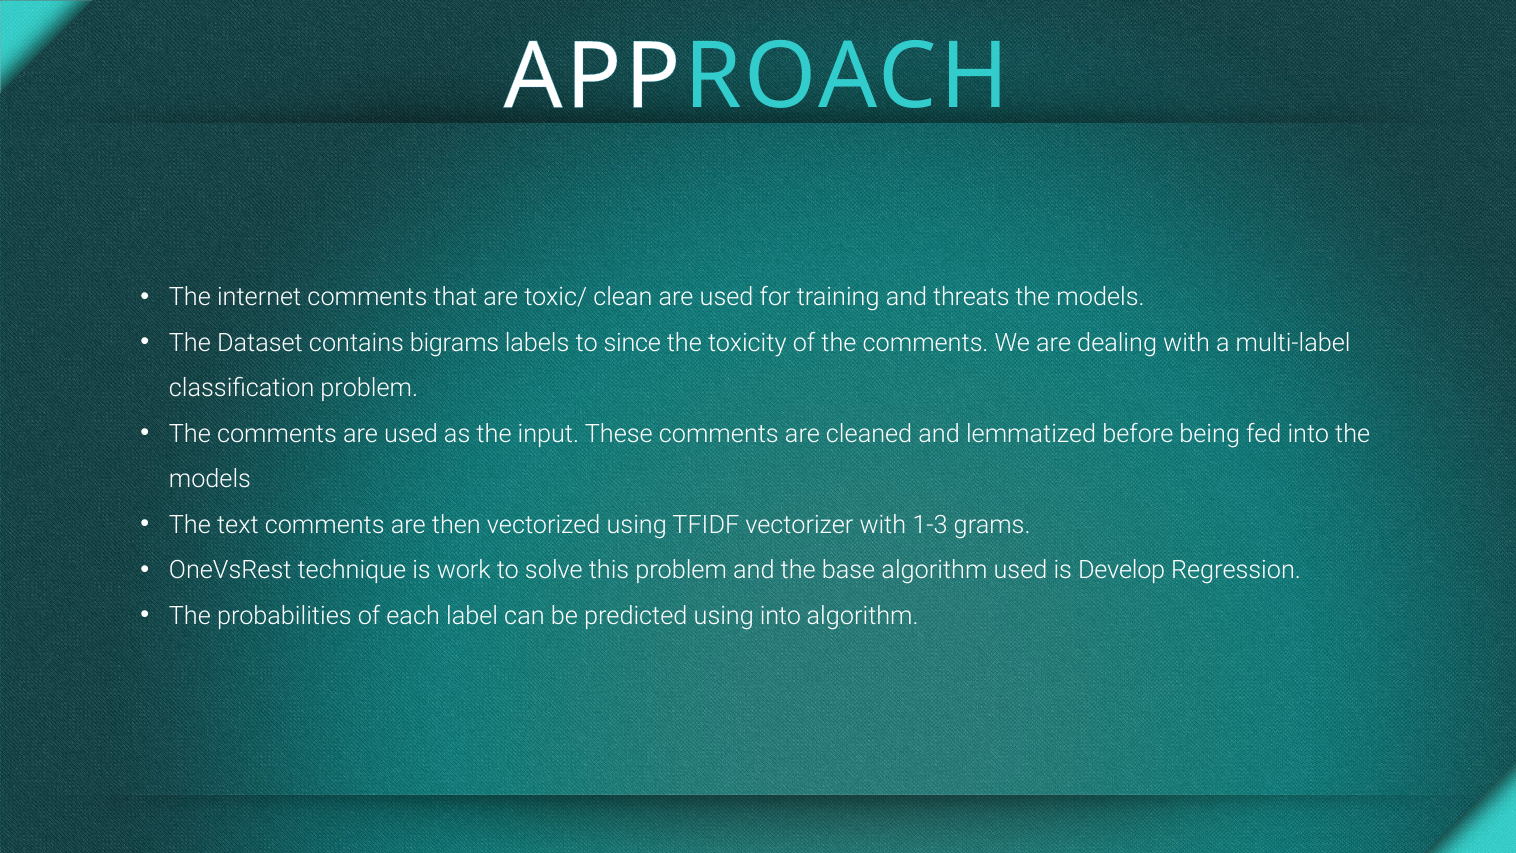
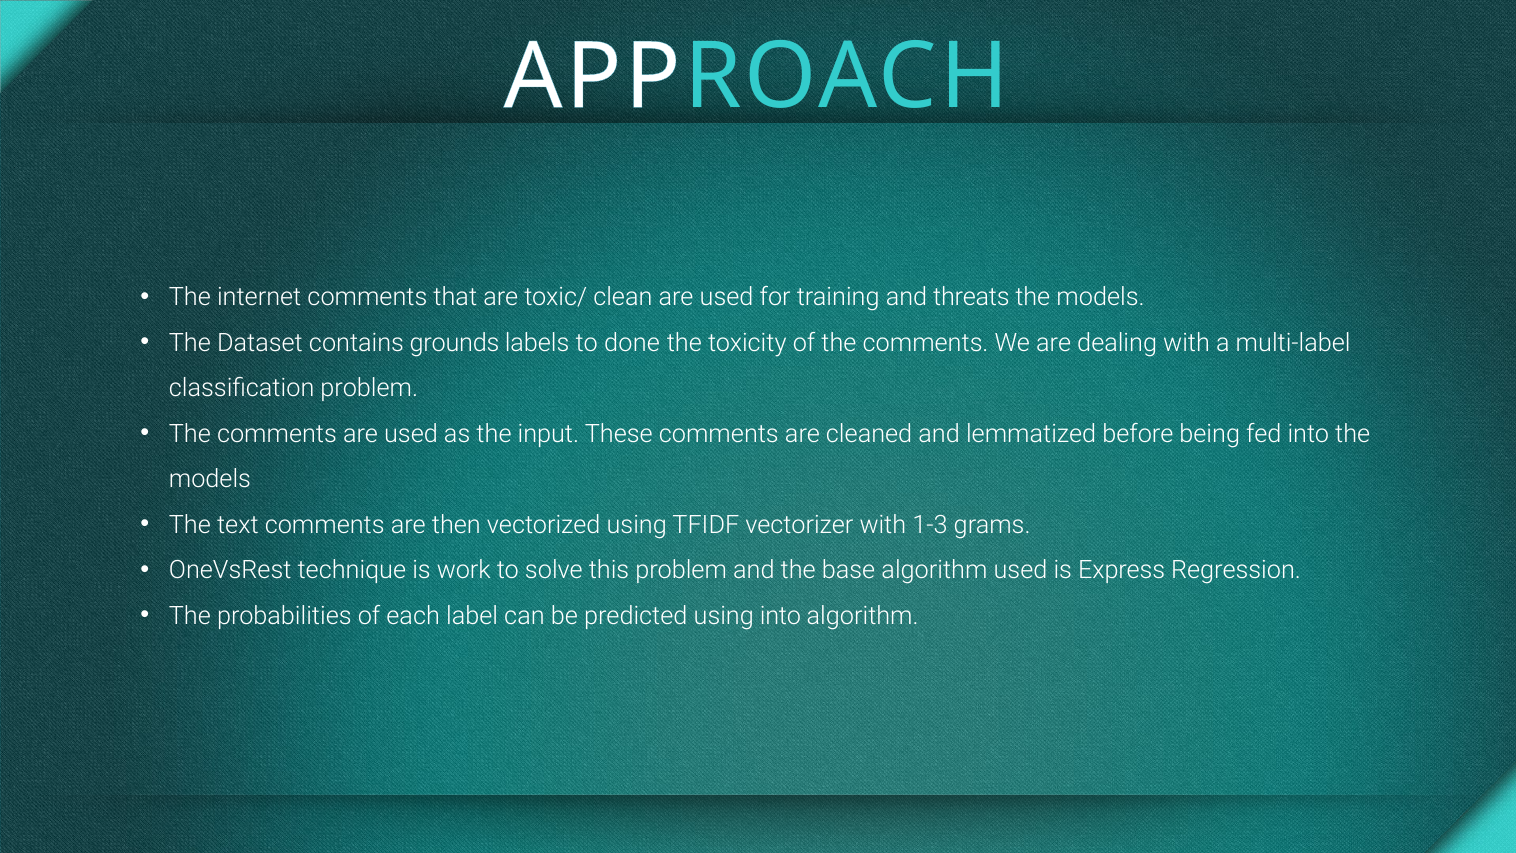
bigrams: bigrams -> grounds (455, 343)
since: since -> done (632, 343)
Develop: Develop -> Express (1122, 570)
